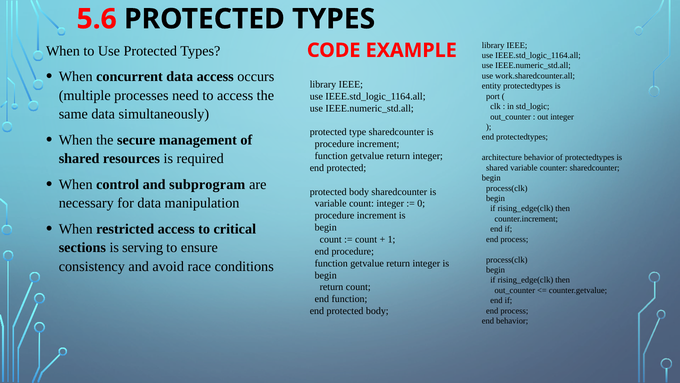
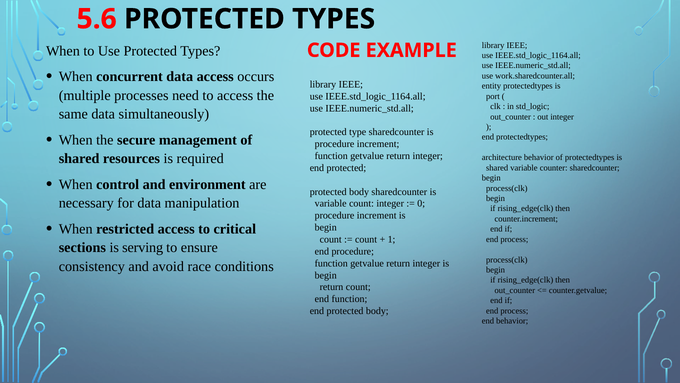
subprogram: subprogram -> environment (207, 184)
